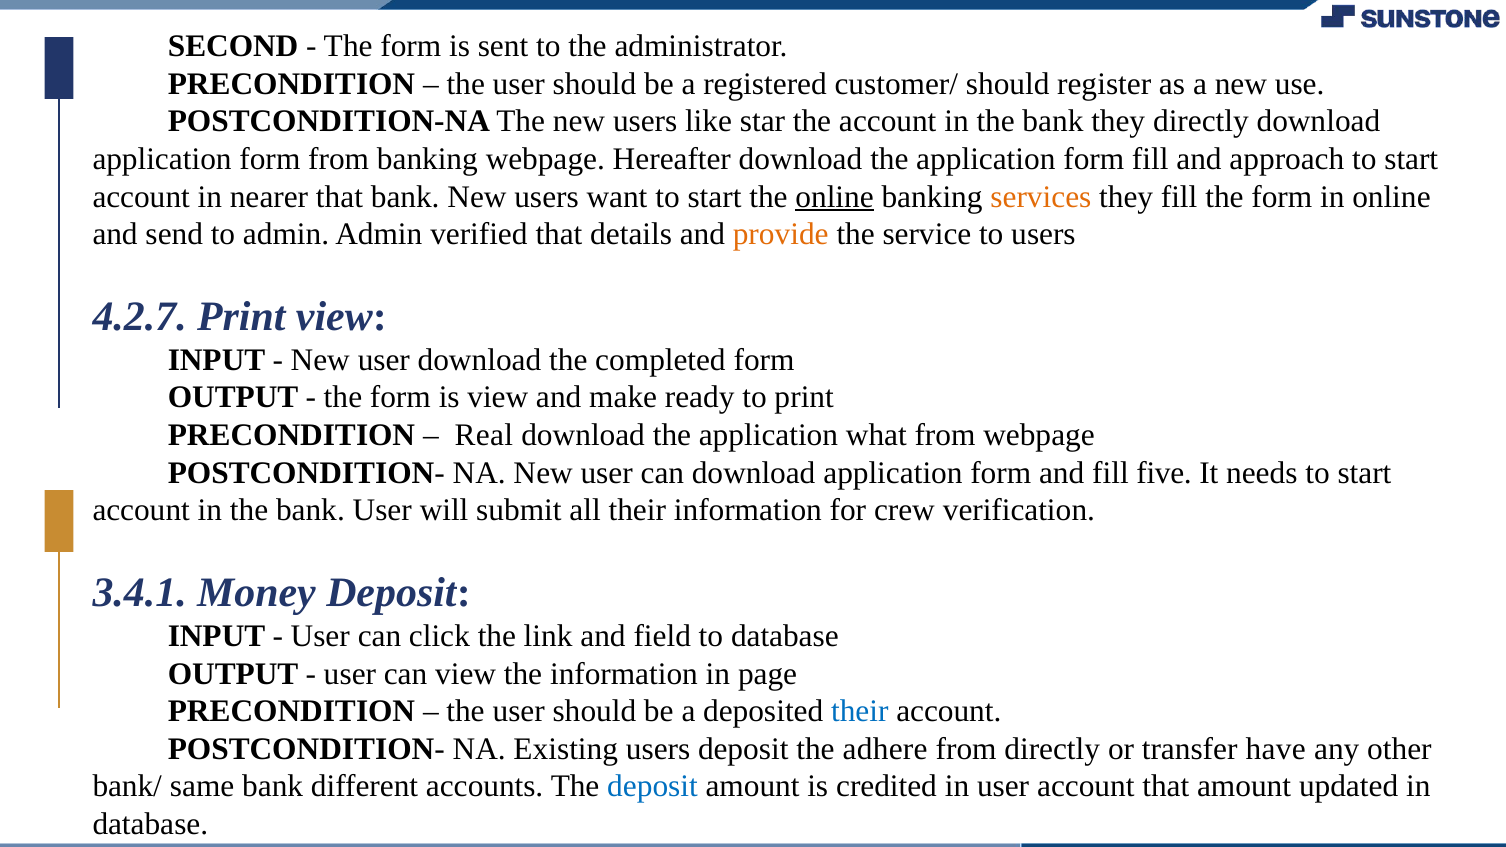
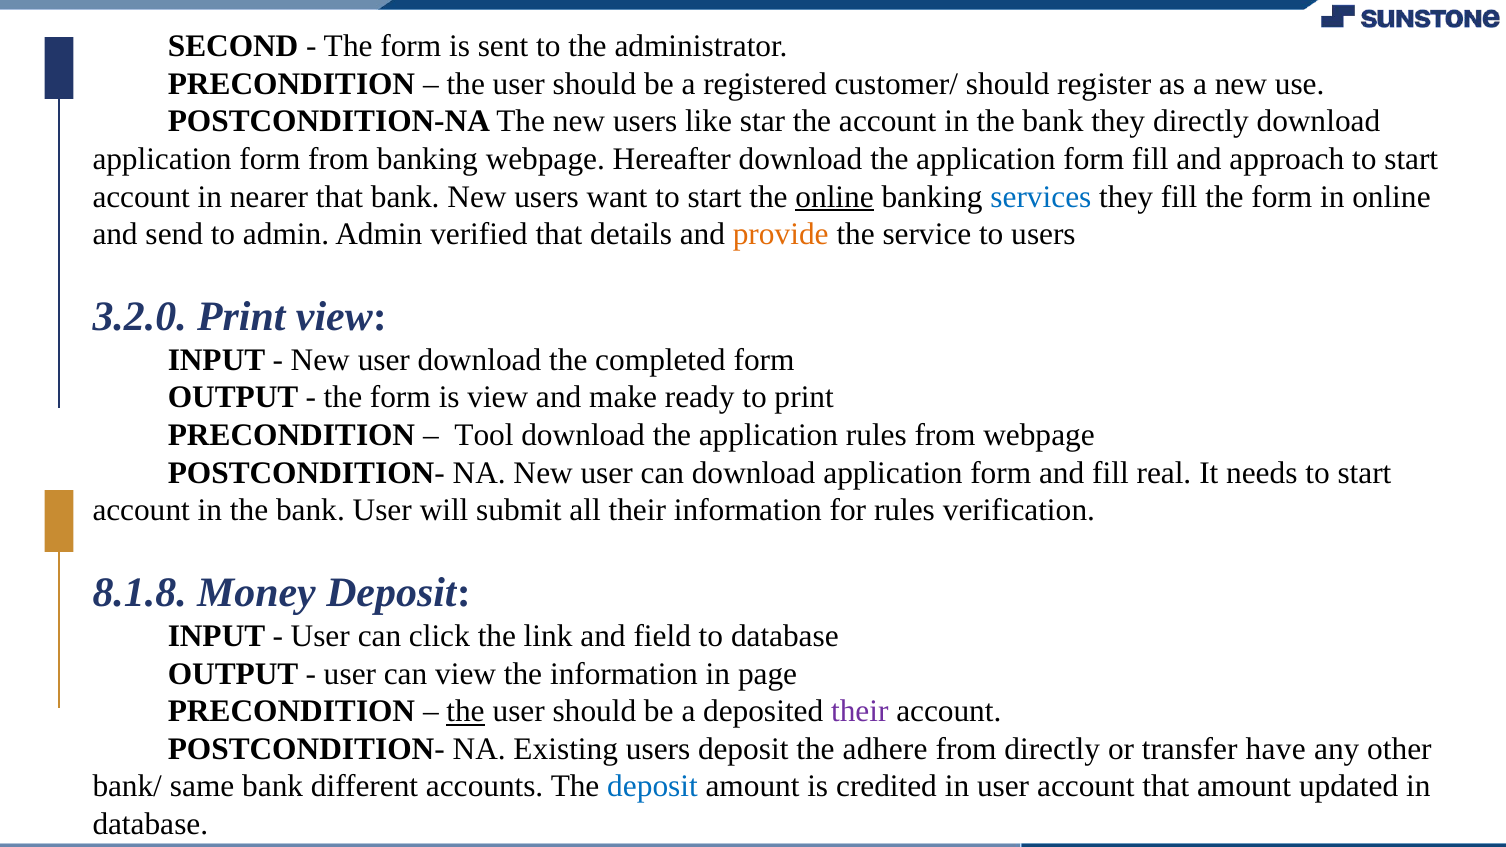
services colour: orange -> blue (1041, 197)
4.2.7: 4.2.7 -> 3.2.0 (140, 317)
Real: Real -> Tool (484, 435)
application what: what -> rules (876, 435)
five: five -> real (1164, 473)
for crew: crew -> rules (904, 511)
3.4.1: 3.4.1 -> 8.1.8 (140, 593)
the underline: none -> present (466, 711)
their colour: blue -> purple (860, 711)
